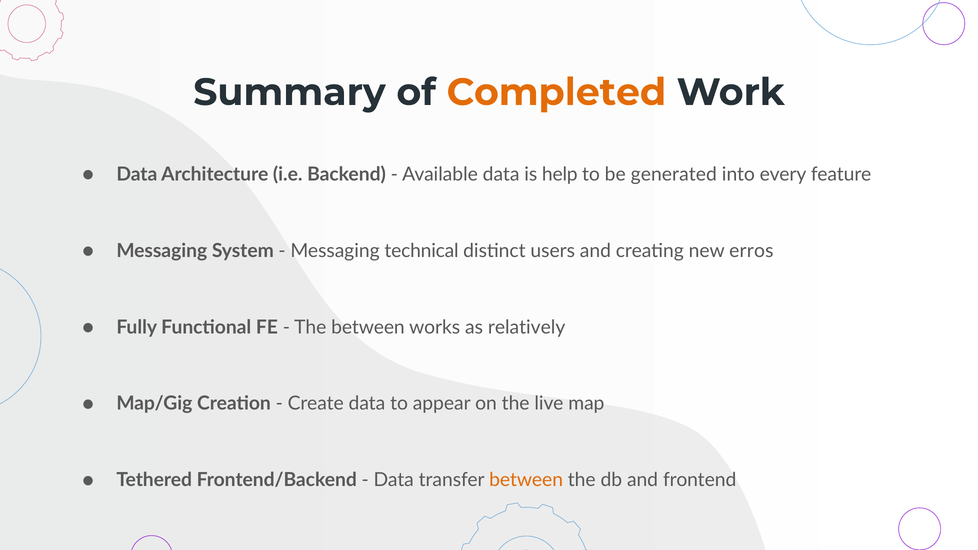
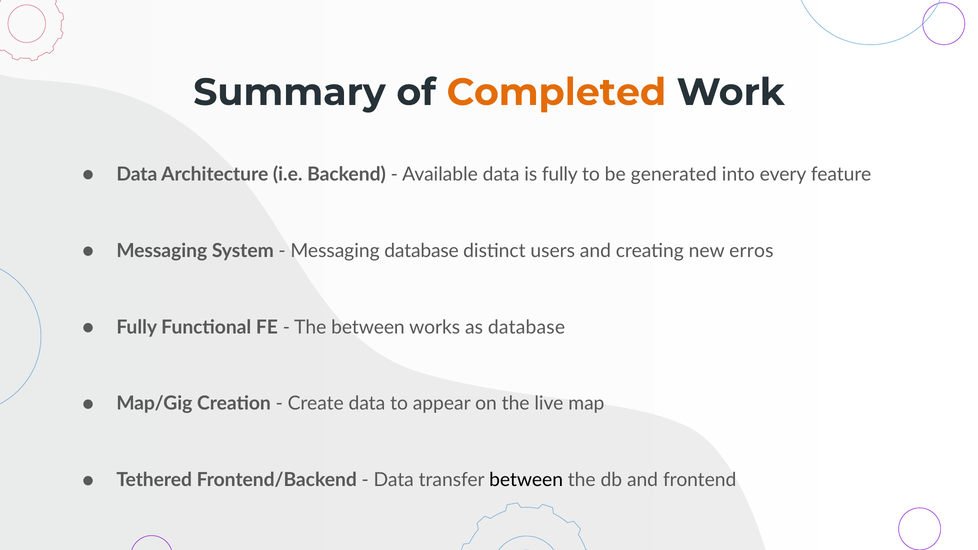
is help: help -> fully (560, 174)
Messaging technical: technical -> database (422, 251)
as relatively: relatively -> database (527, 327)
between colour: orange -> black (526, 480)
